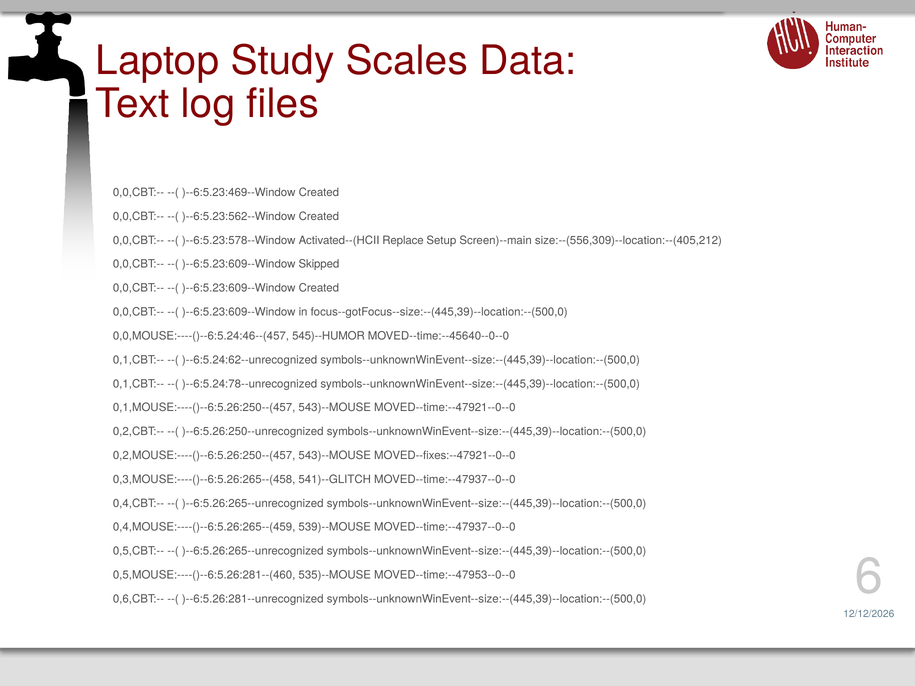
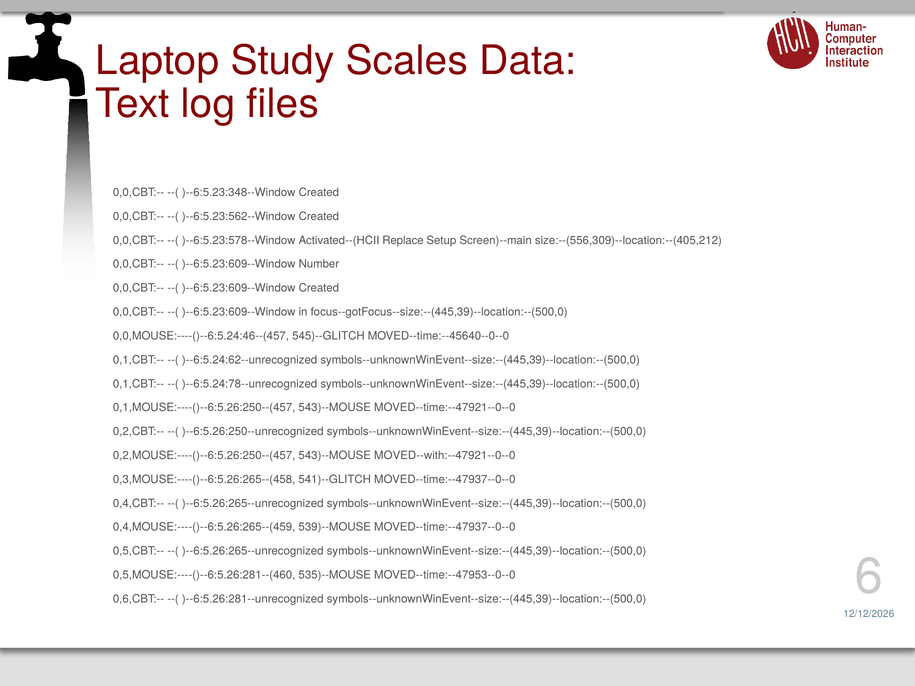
)--6:5.23:469--Window: )--6:5.23:469--Window -> )--6:5.23:348--Window (239, 193)
Skipped: Skipped -> Number (319, 264)
545)--HUMOR: 545)--HUMOR -> 545)--GLITCH (328, 336)
MOVED--fixes:--47921--0--0: MOVED--fixes:--47921--0--0 -> MOVED--with:--47921--0--0 (445, 456)
